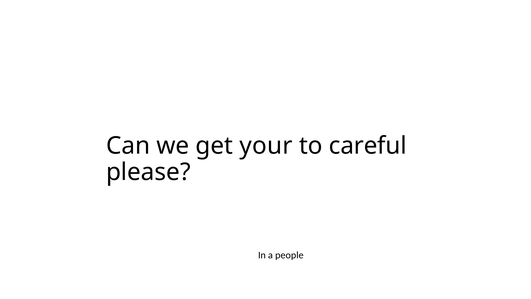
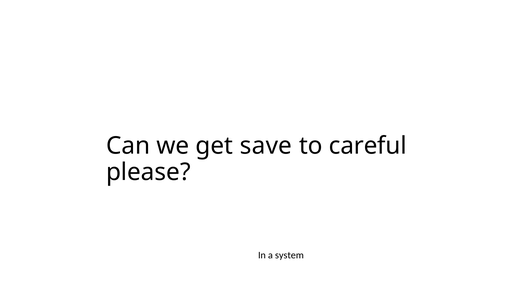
your: your -> save (266, 146)
people: people -> system (289, 255)
